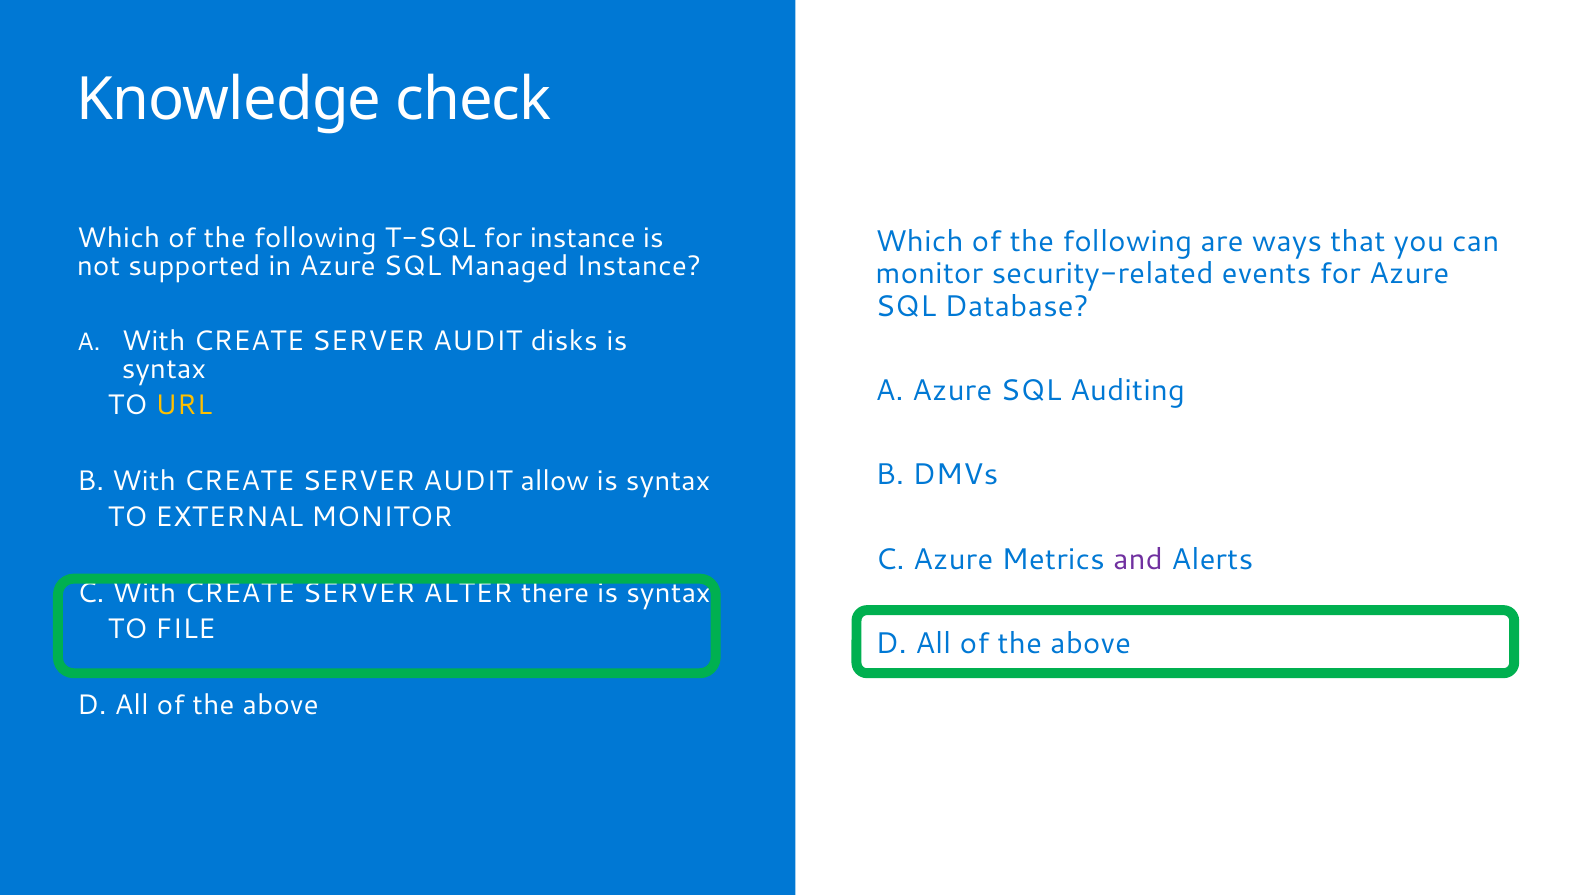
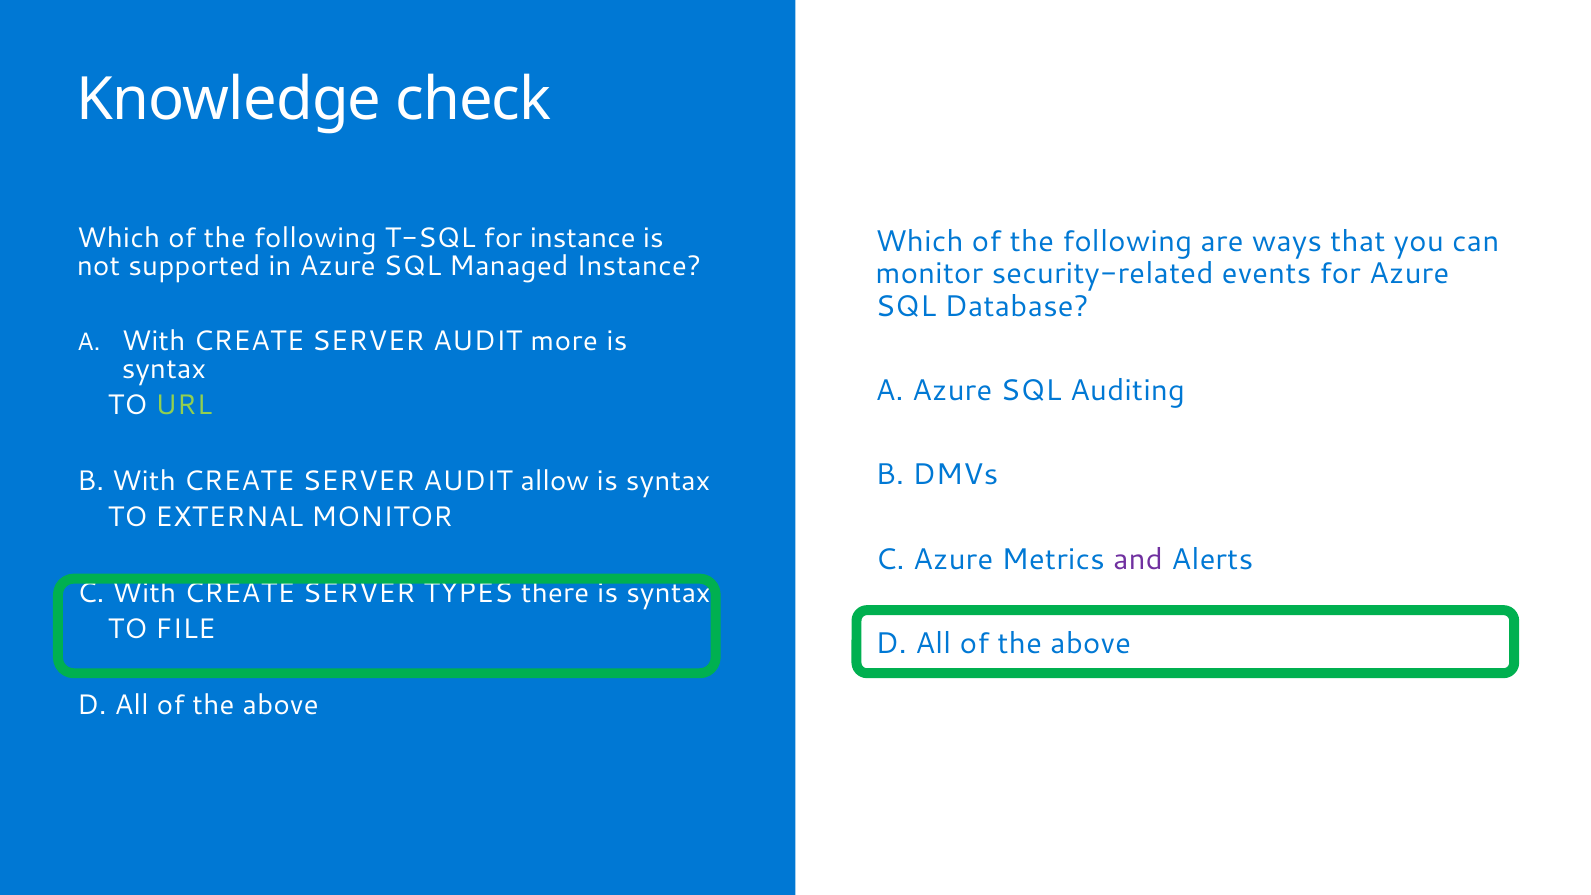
disks: disks -> more (564, 342)
URL colour: yellow -> light green (184, 405)
ALTER: ALTER -> TYPES (468, 593)
